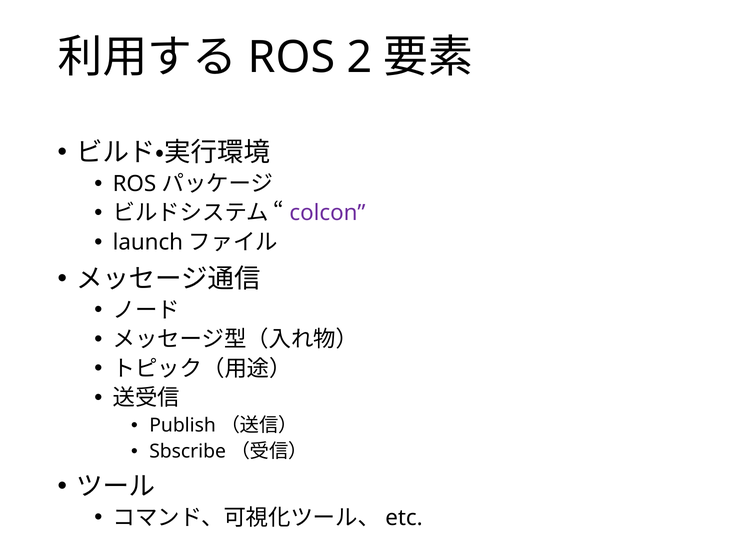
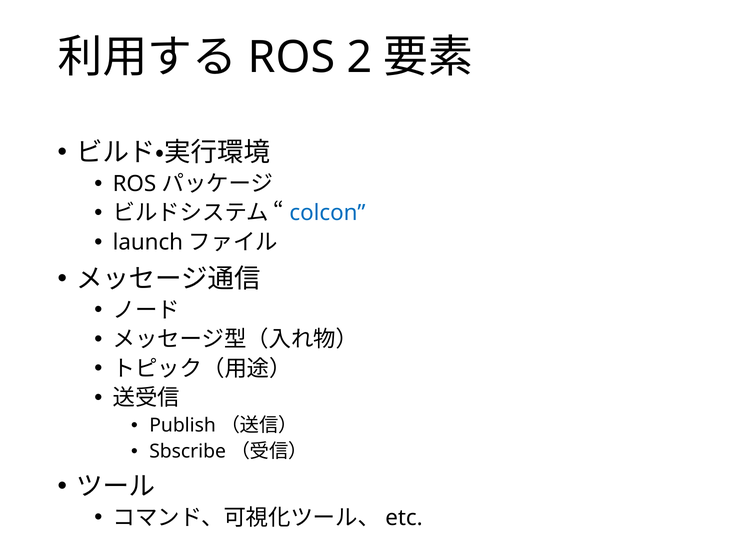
colcon colour: purple -> blue (327, 213)
